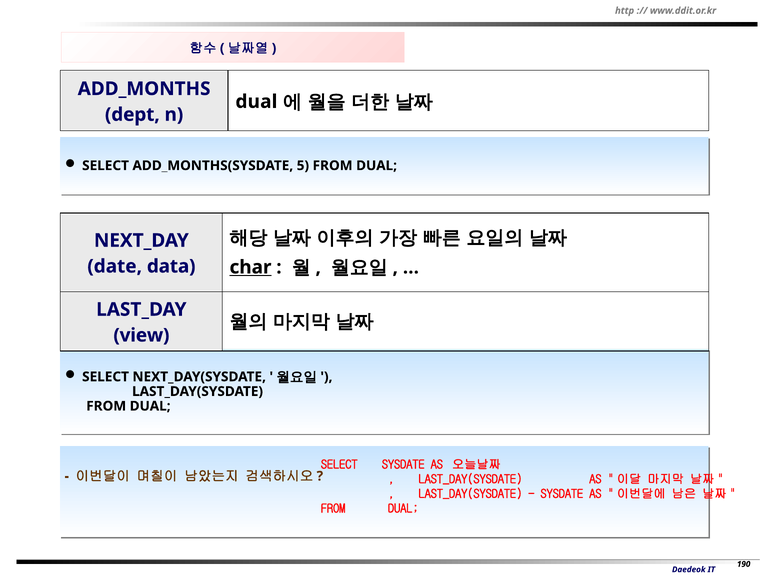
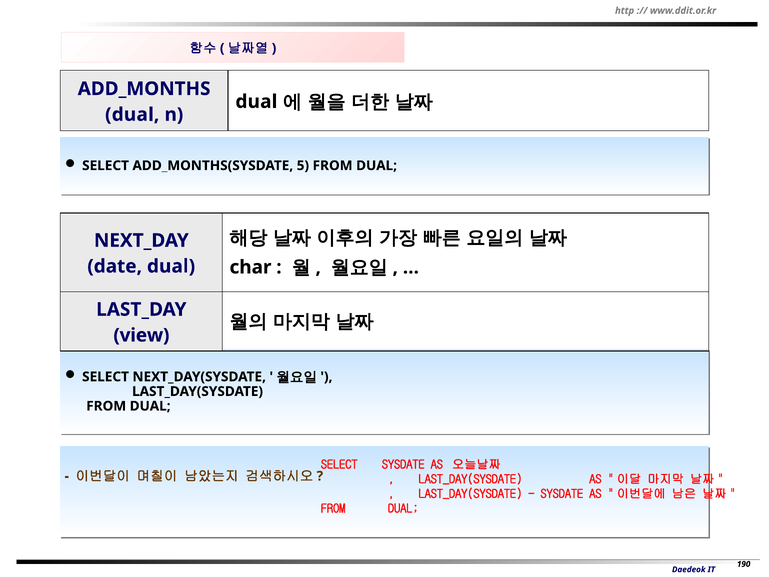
dept: dept -> dual (132, 115)
date data: data -> dual (171, 266)
char underline: present -> none (250, 267)
